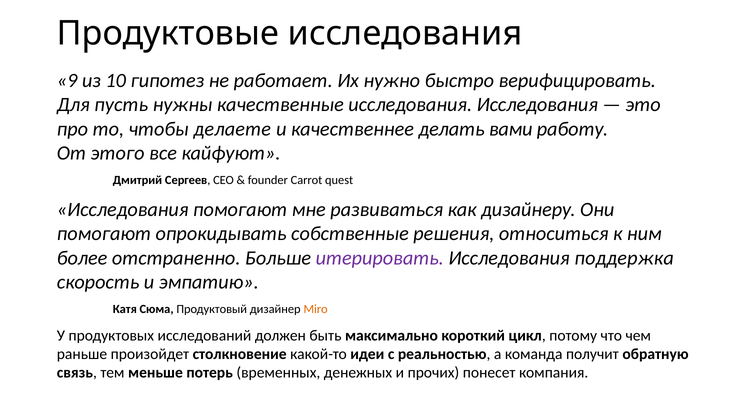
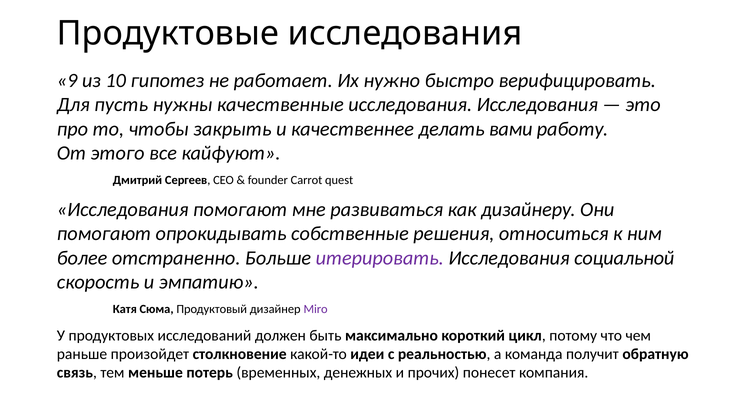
делаете: делаете -> закрыть (232, 129)
поддержка: поддержка -> социальной (624, 258)
Miro colour: orange -> purple (316, 309)
